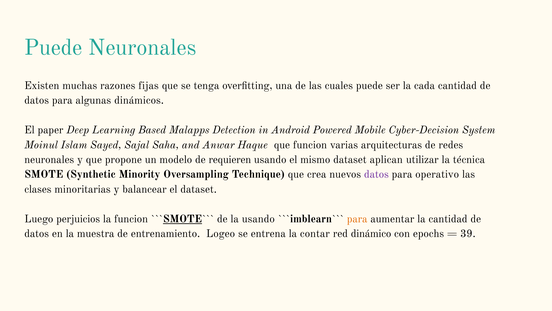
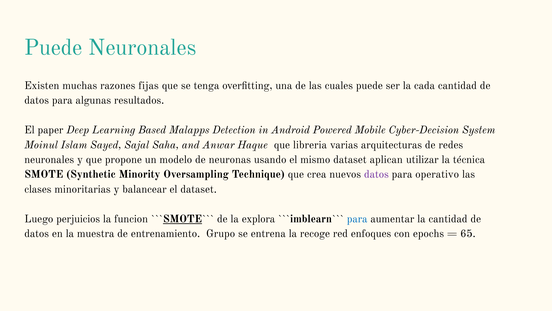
dinámicos: dinámicos -> resultados (139, 100)
que funcion: funcion -> libreria (310, 145)
requieren: requieren -> neuronas (230, 159)
la usando: usando -> explora (258, 219)
para colour: orange -> blue (357, 219)
Logeo: Logeo -> Grupo (221, 233)
contar: contar -> recoge (315, 233)
dinámico: dinámico -> enfoques (371, 233)
39: 39 -> 65 (468, 233)
